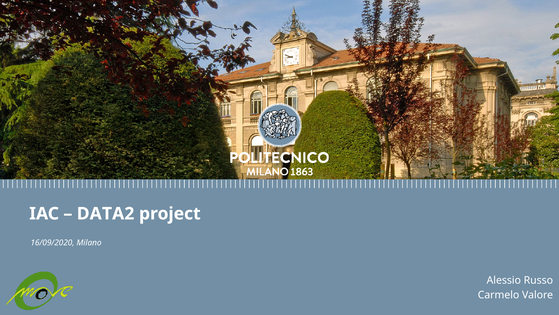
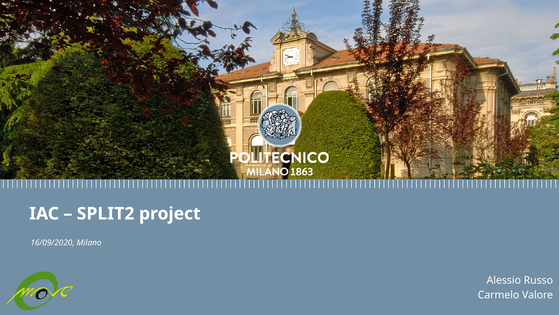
DATA2: DATA2 -> SPLIT2 (106, 213)
